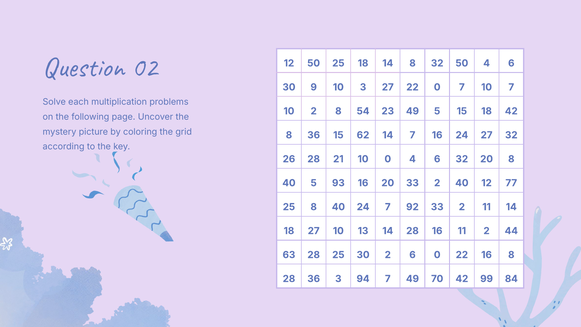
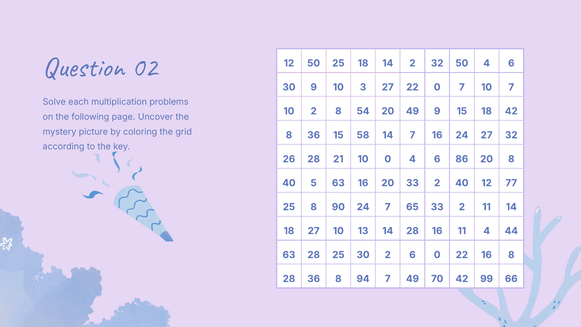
14 8: 8 -> 2 (413, 63)
54 23: 23 -> 20 (388, 111)
49 5: 5 -> 9 (437, 111)
62: 62 -> 58 (363, 135)
6 32: 32 -> 86 (462, 159)
5 93: 93 -> 63 (338, 183)
25 8 40: 40 -> 90 (338, 207)
92: 92 -> 65 (412, 207)
11 2: 2 -> 4 (487, 231)
36 3: 3 -> 8 (338, 279)
84: 84 -> 66 (511, 279)
